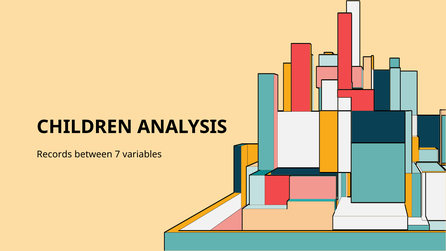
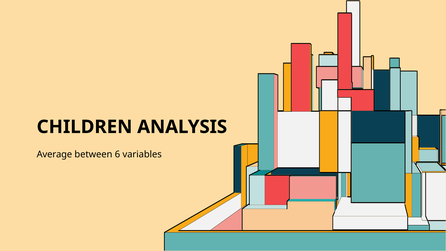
Records: Records -> Average (54, 154)
7: 7 -> 6 (117, 154)
